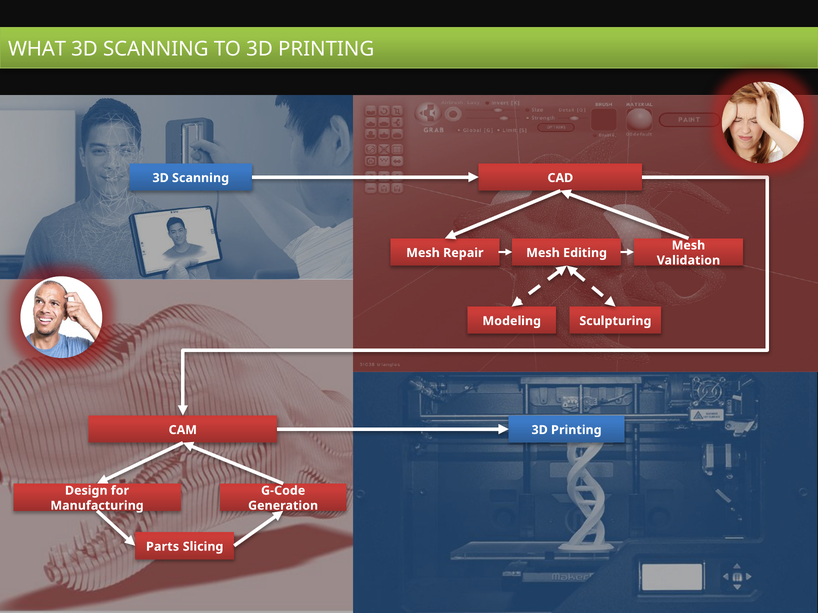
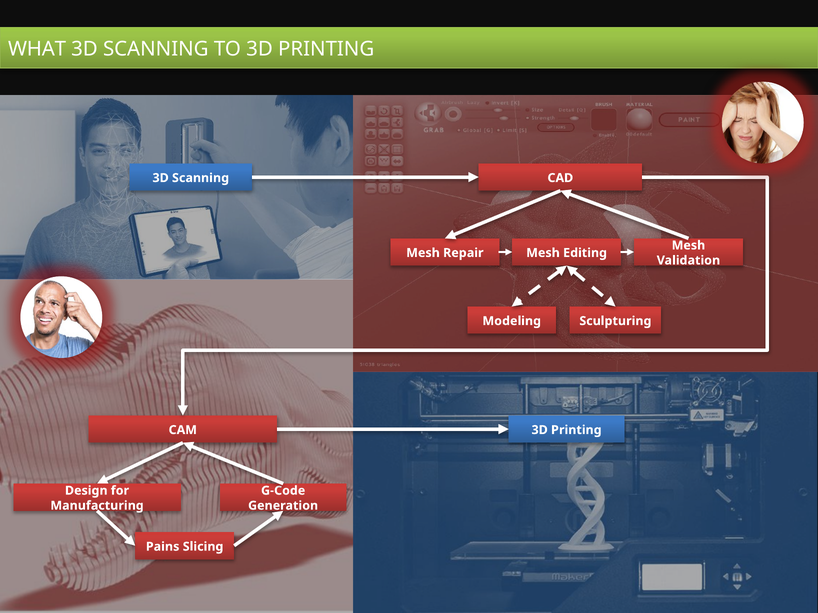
Parts: Parts -> Pains (163, 547)
